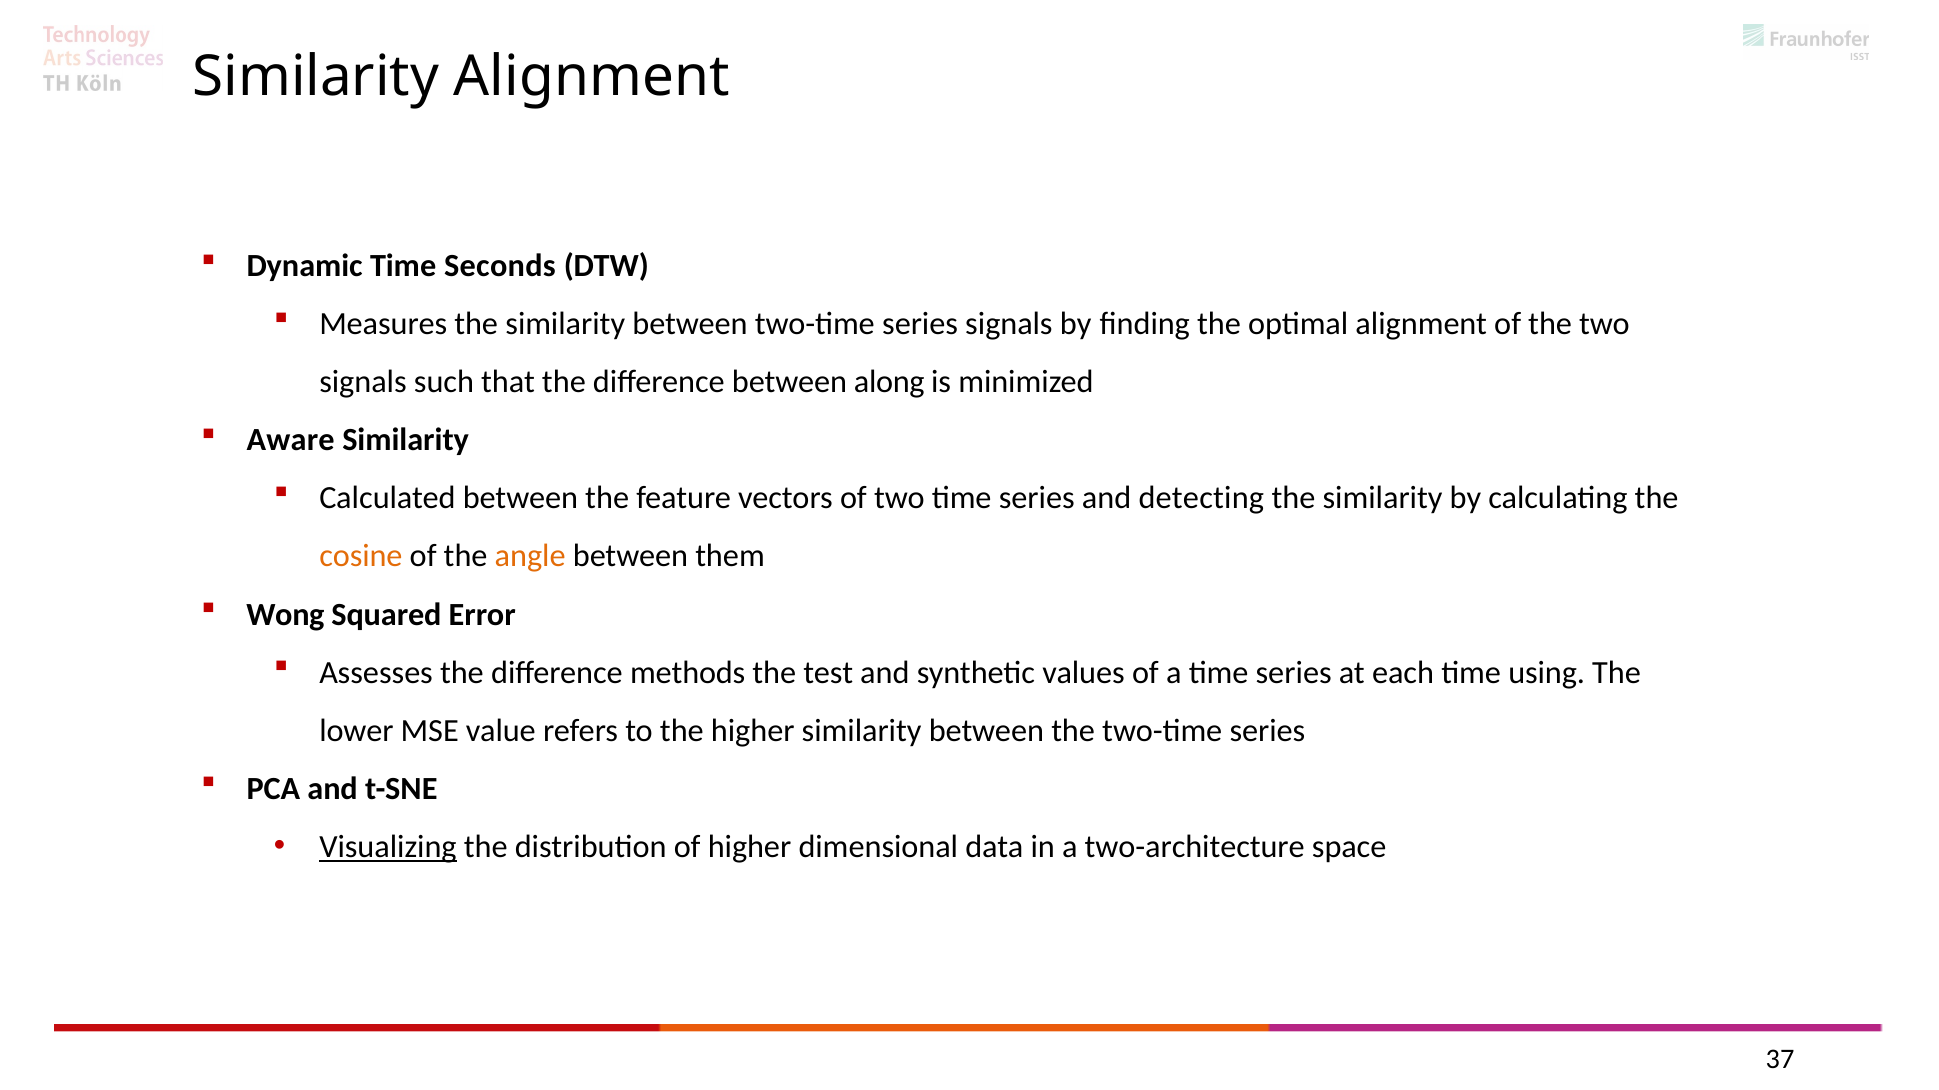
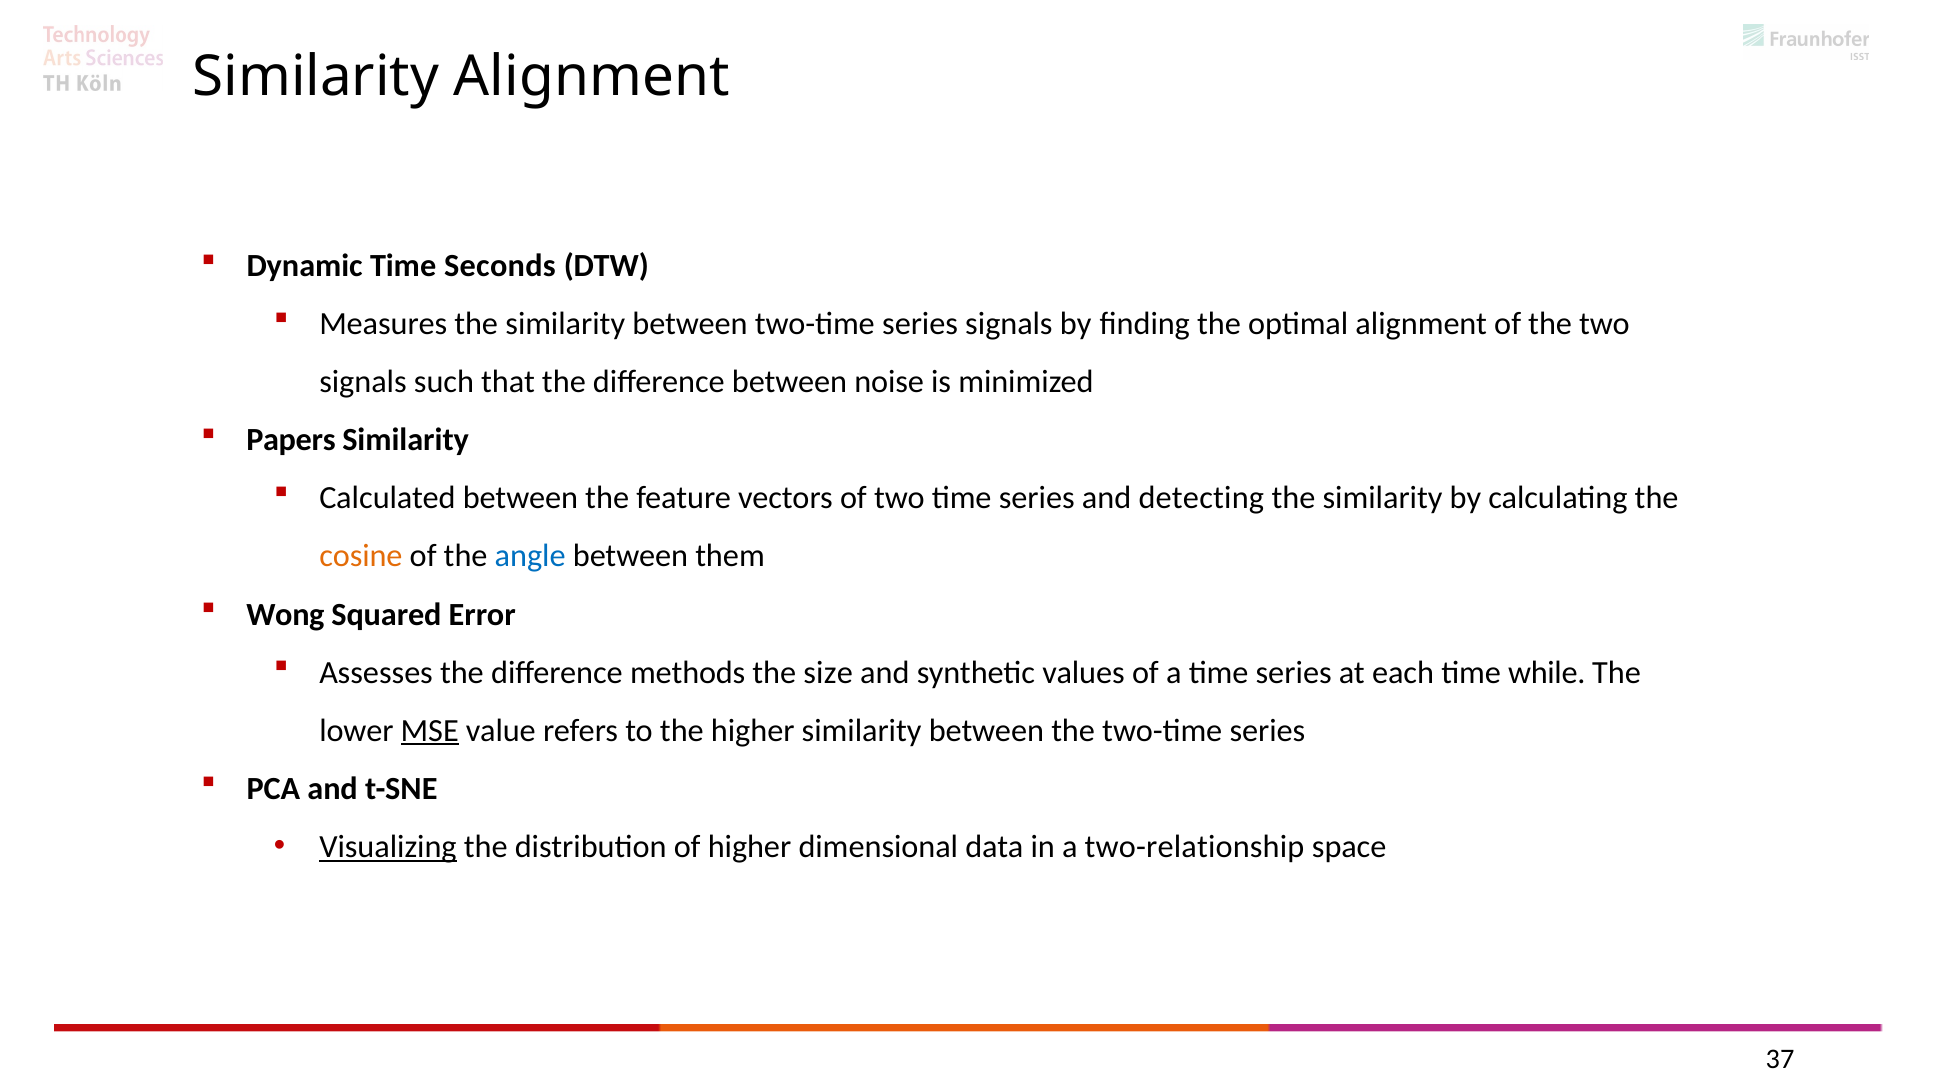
along: along -> noise (889, 382)
Aware: Aware -> Papers (291, 440)
angle colour: orange -> blue (530, 557)
test: test -> size (828, 673)
using: using -> while (1547, 673)
MSE underline: none -> present (430, 731)
two-architecture: two-architecture -> two-relationship (1195, 847)
